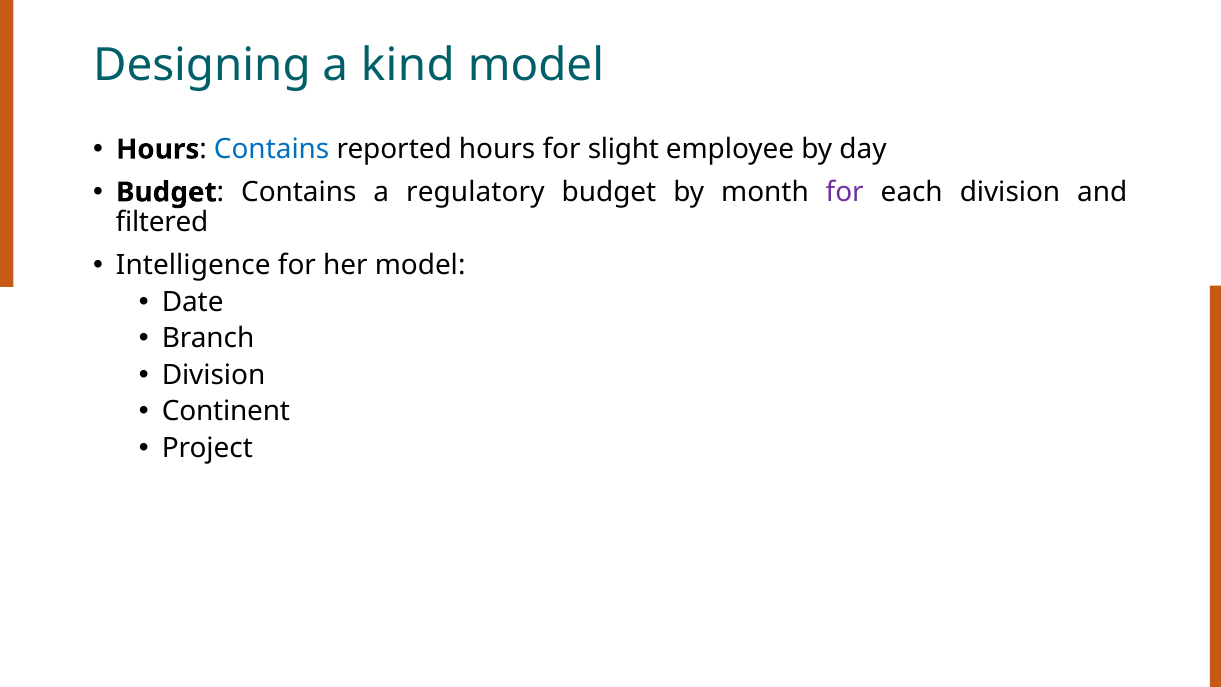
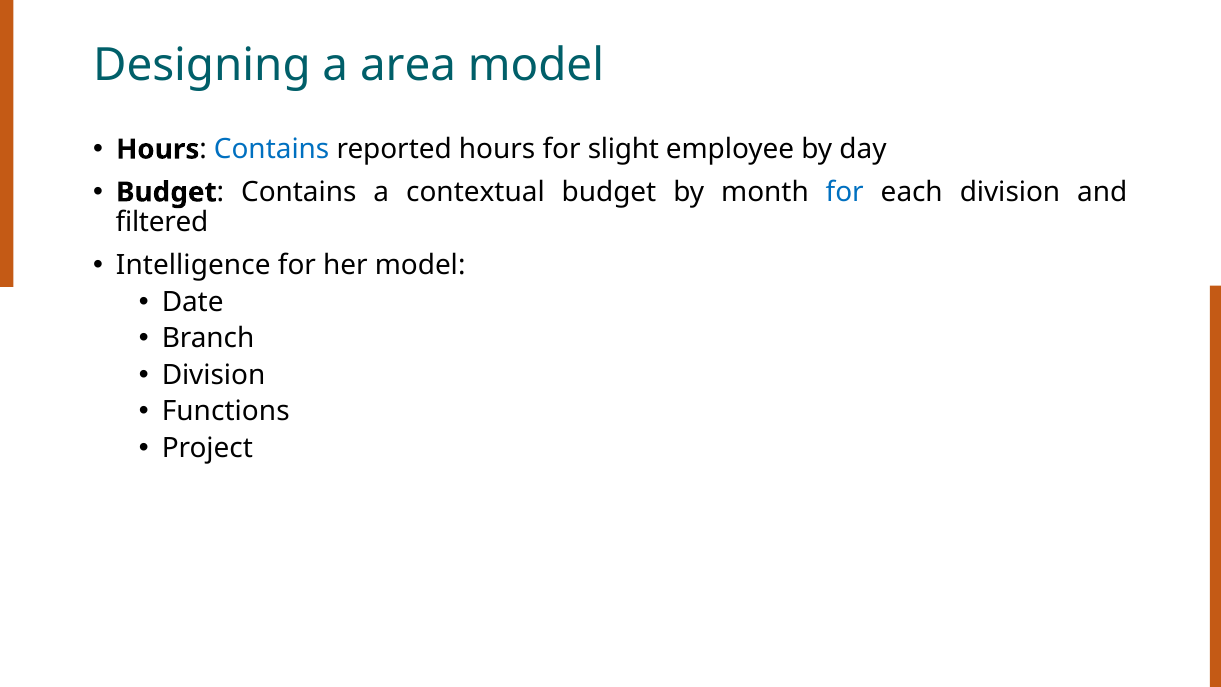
kind: kind -> area (408, 65)
regulatory: regulatory -> contextual (475, 192)
for colour: purple -> blue (845, 192)
Continent: Continent -> Functions (226, 411)
